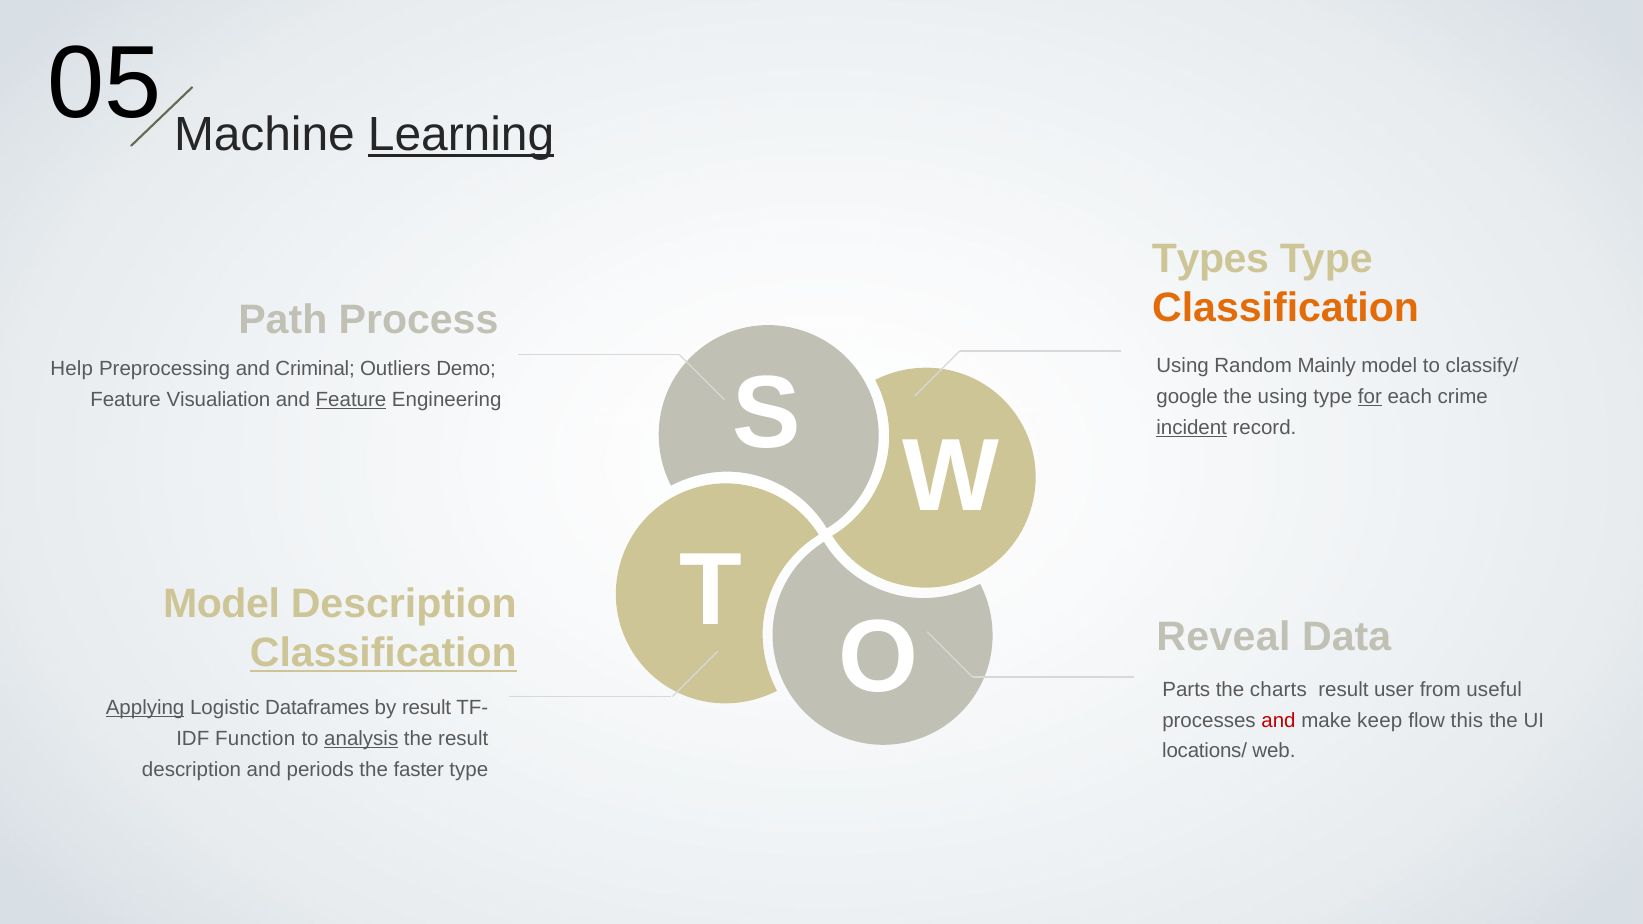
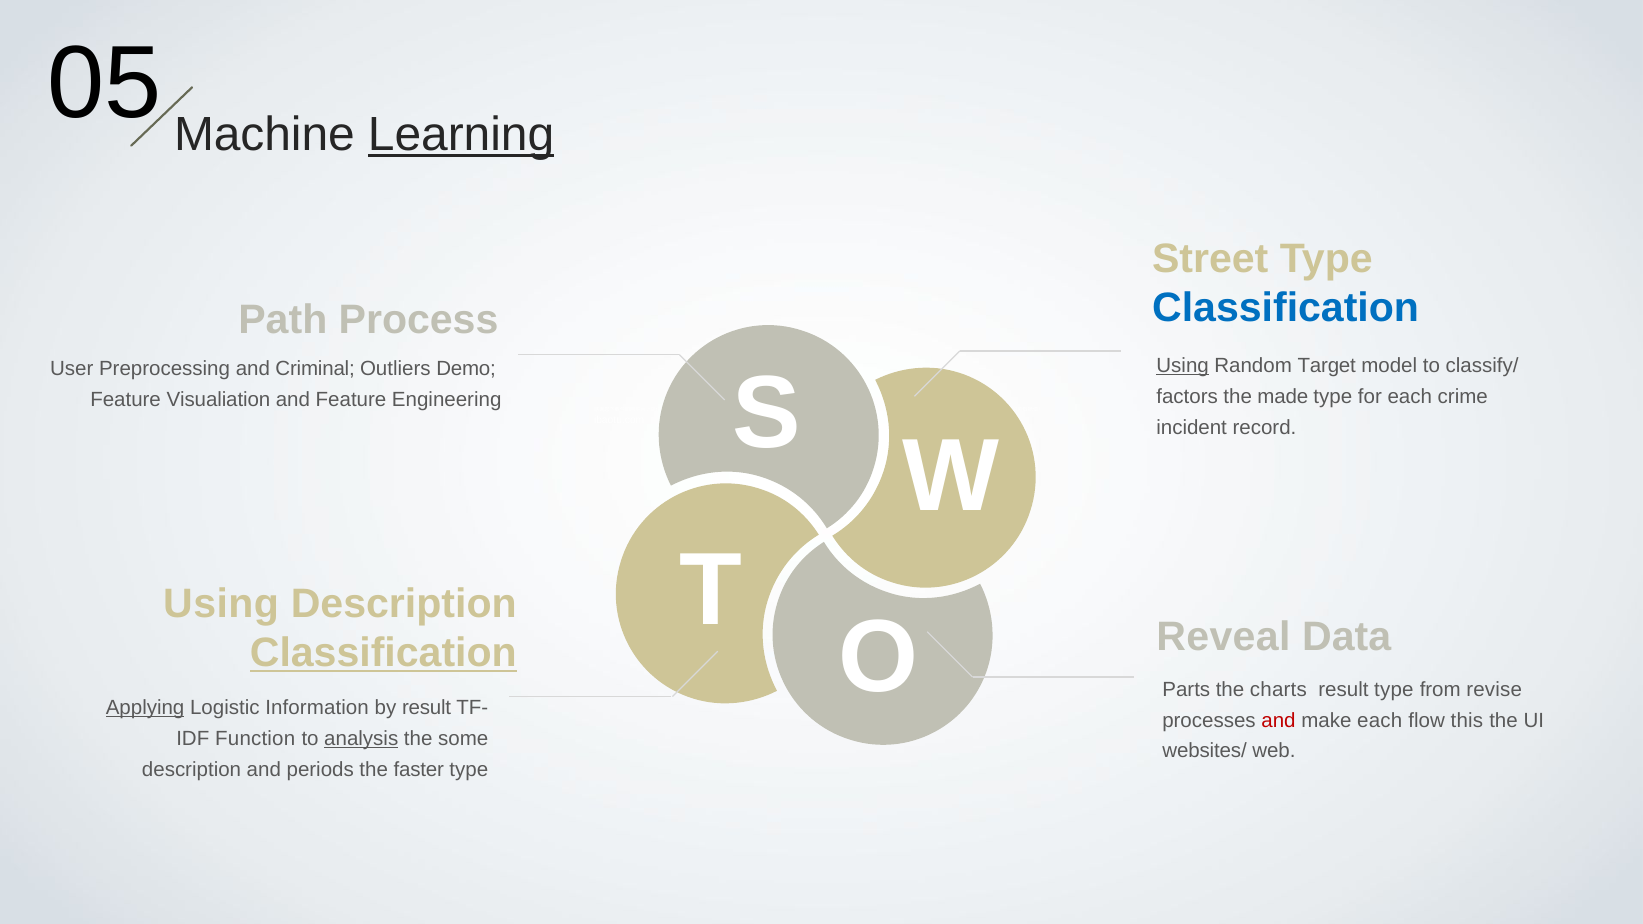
Types: Types -> Street (1210, 259)
Classification colour: orange -> blue (1286, 308)
Using underline: none -> present (1183, 366)
Mainly: Mainly -> Target (1327, 366)
Help: Help -> User (72, 369)
google: google -> factors (1187, 397)
the using: using -> made (1283, 397)
for underline: present -> none (1370, 397)
Feature underline: present -> none (351, 400)
incident underline: present -> none (1192, 428)
Model: Model -> Using (221, 604)
result user: user -> type (1394, 690)
useful: useful -> revise (1494, 690)
Dataframes: Dataframes -> Information (317, 708)
make keep: keep -> each (1380, 720)
the result: result -> some (463, 739)
locations/: locations/ -> websites/ (1205, 751)
